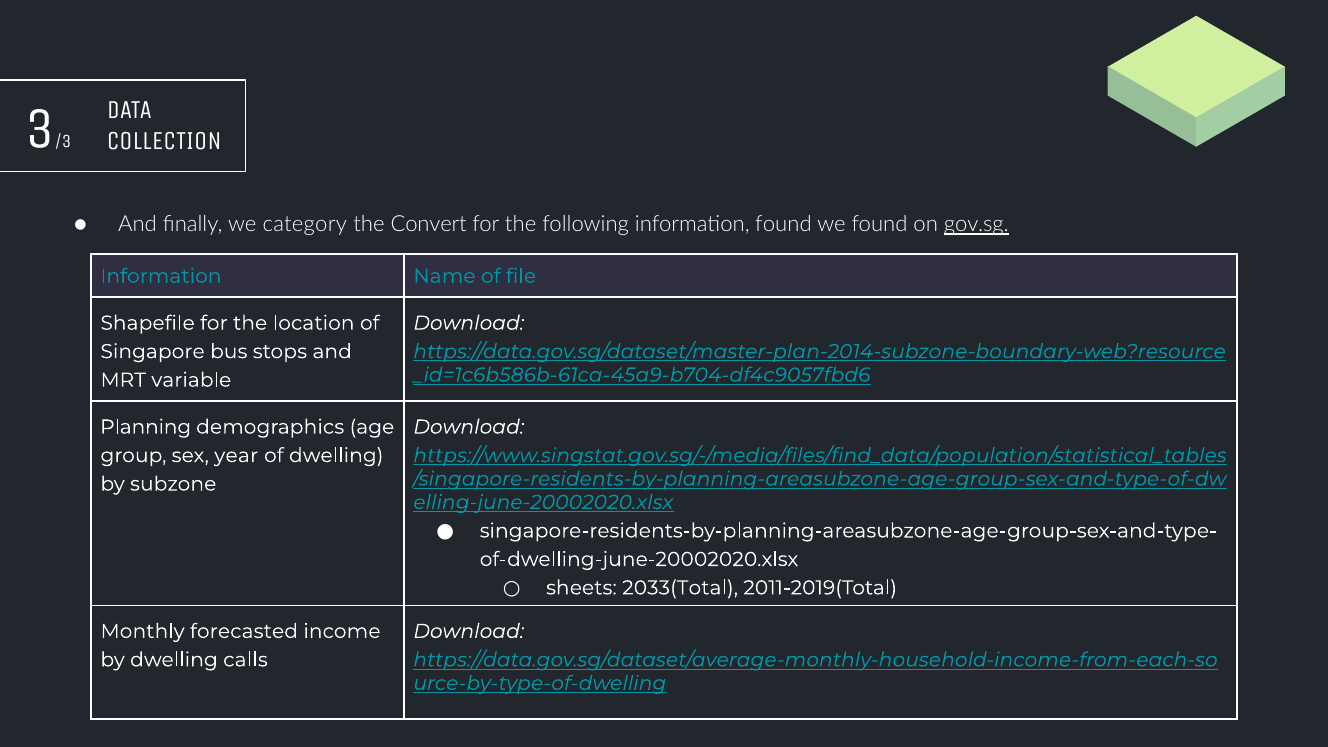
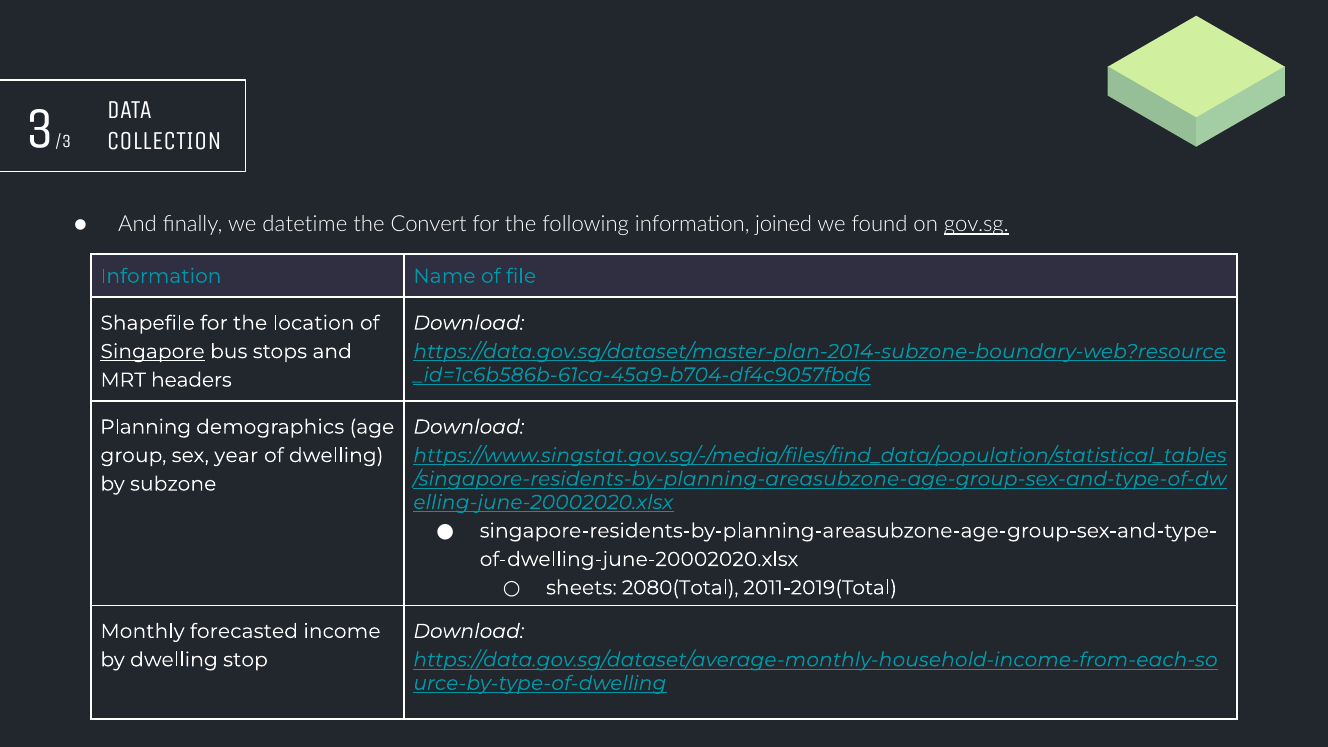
category: category -> datetime (305, 224)
information found: found -> joined (784, 224)
Singapore underline: none -> present (153, 352)
variable: variable -> headers (191, 380)
2033(Total: 2033(Total -> 2080(Total (680, 588)
calls: calls -> stop (245, 660)
